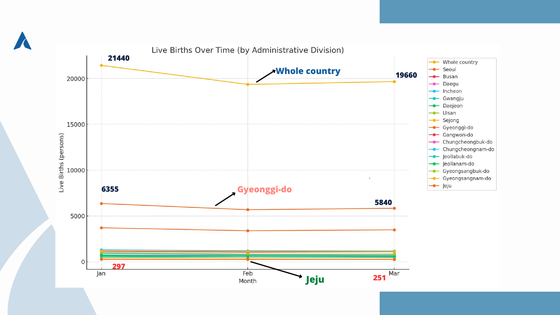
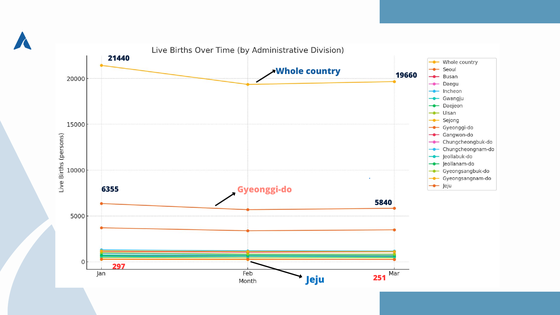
Jeju colour: green -> blue (315, 280)
